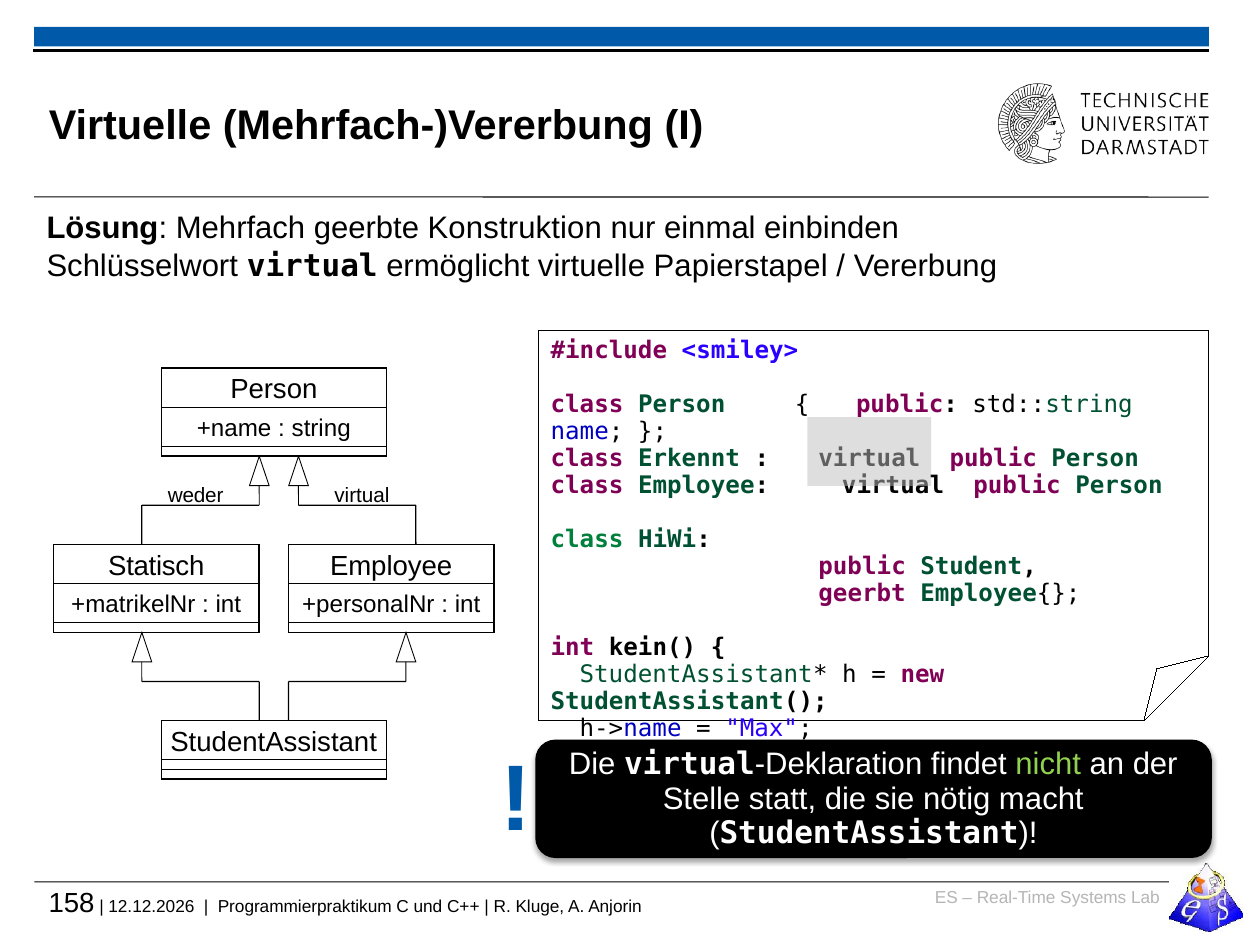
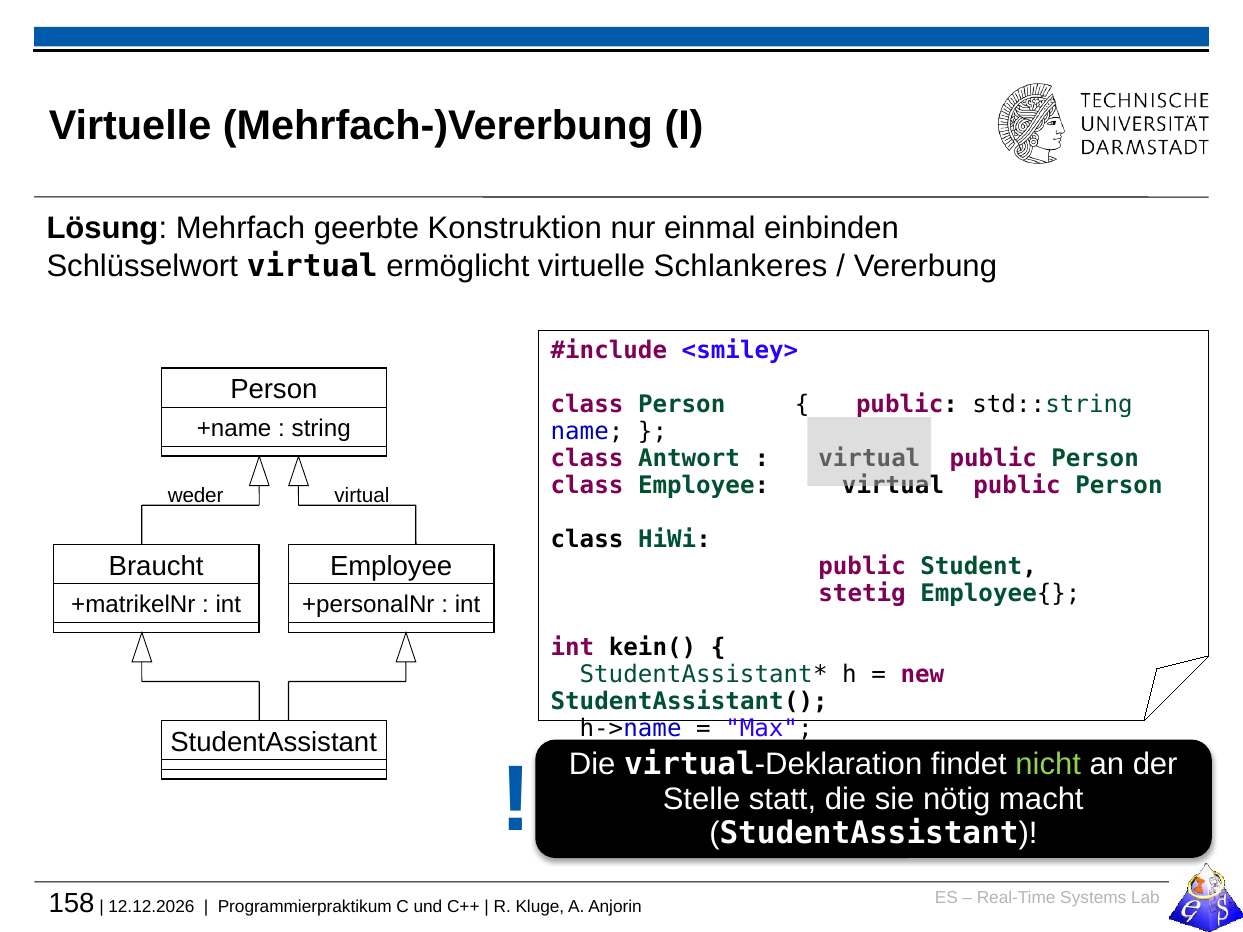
Papierstapel: Papierstapel -> Schlankeres (741, 266)
Erkennt: Erkennt -> Antwort (689, 459)
class colour: green -> black (587, 539)
Statisch: Statisch -> Braucht (156, 566)
geerbt: geerbt -> stetig (862, 593)
